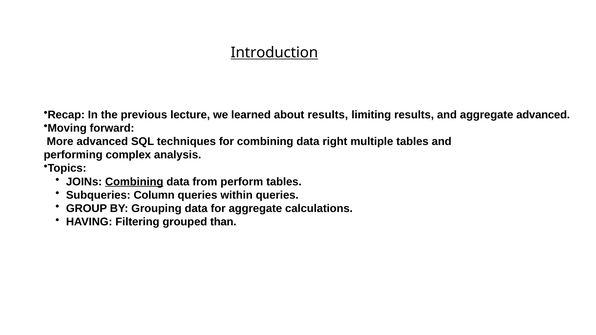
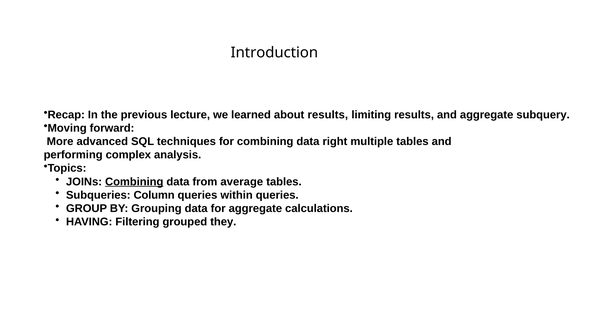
Introduction underline: present -> none (274, 53)
aggregate advanced: advanced -> subquery (543, 115)
perform: perform -> average (242, 182)
than: than -> they (223, 222)
